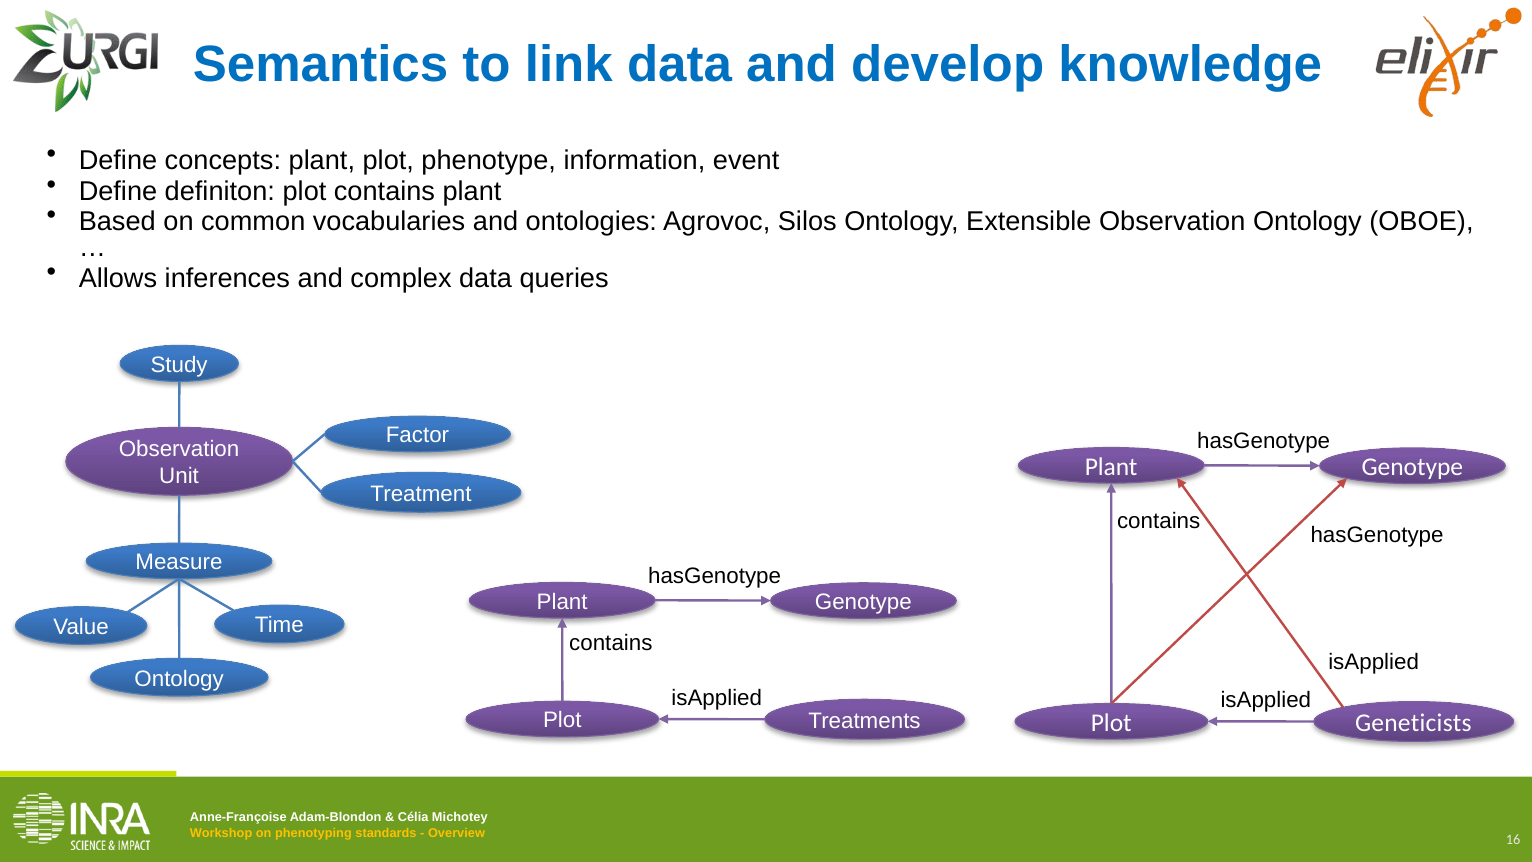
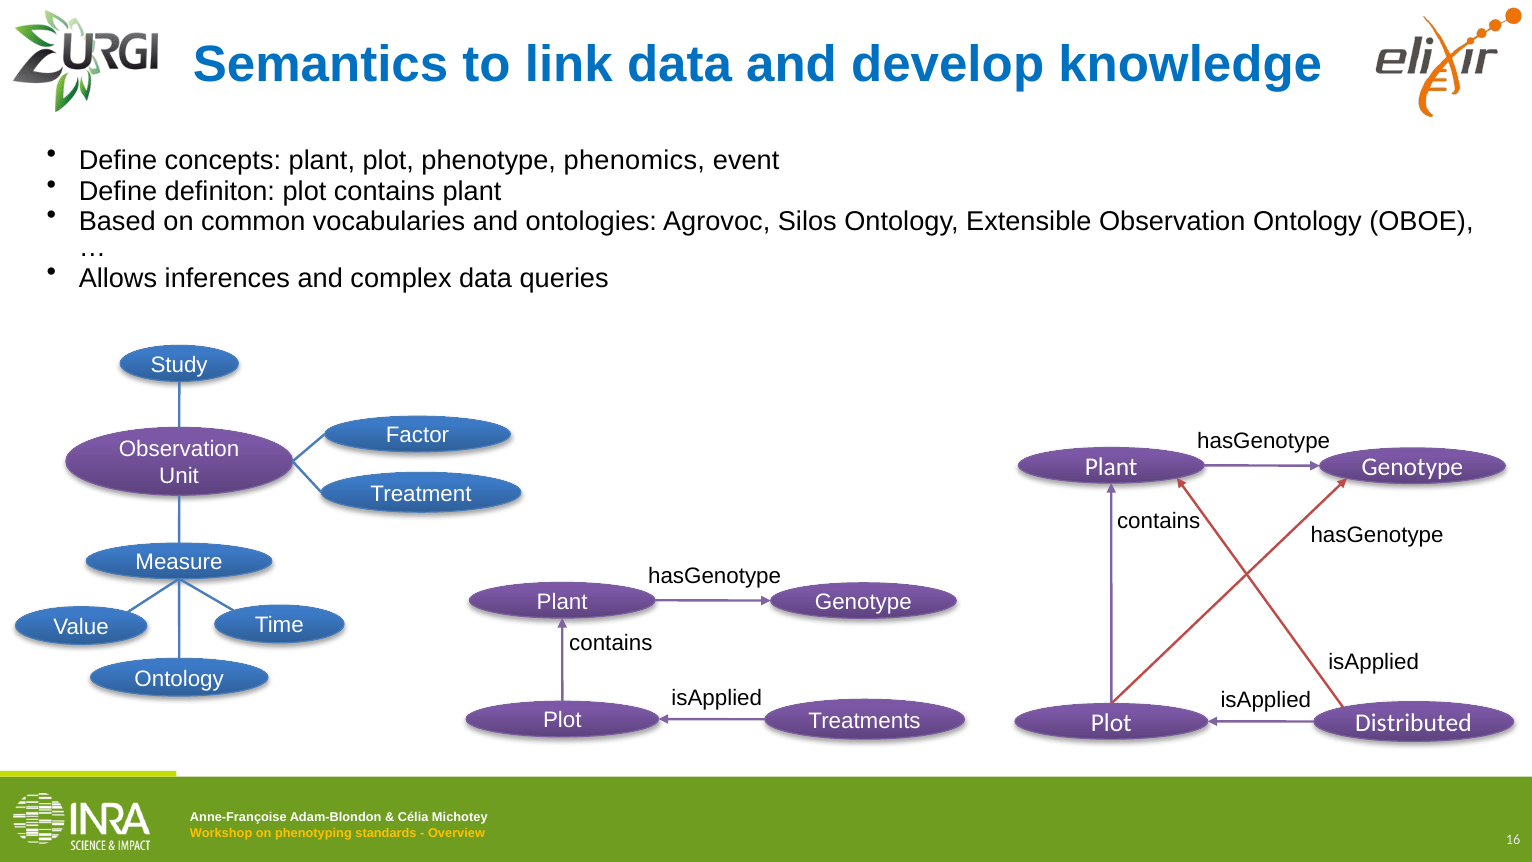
information: information -> phenomics (634, 160)
Geneticists: Geneticists -> Distributed (1413, 723)
